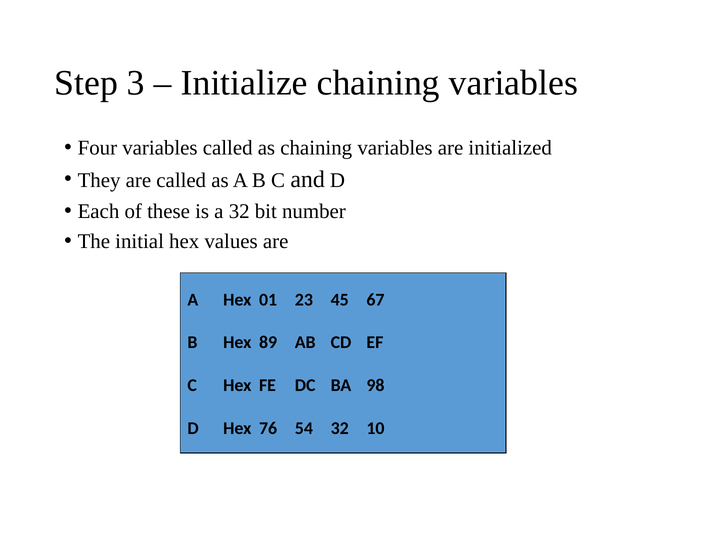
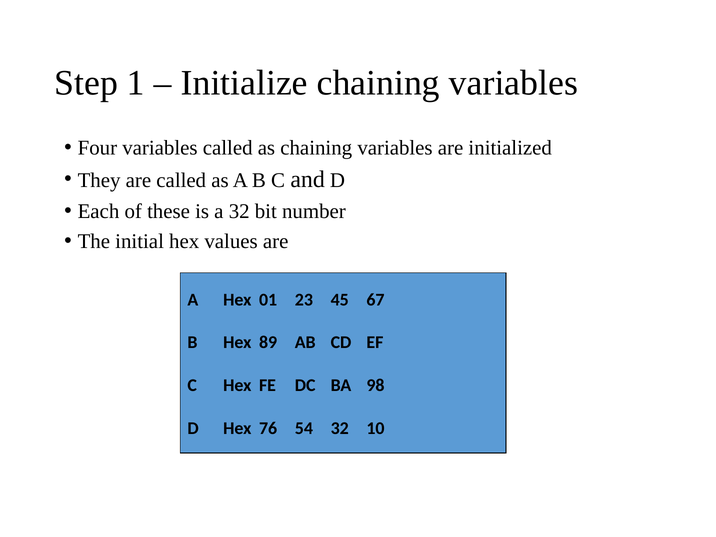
3: 3 -> 1 (136, 83)
